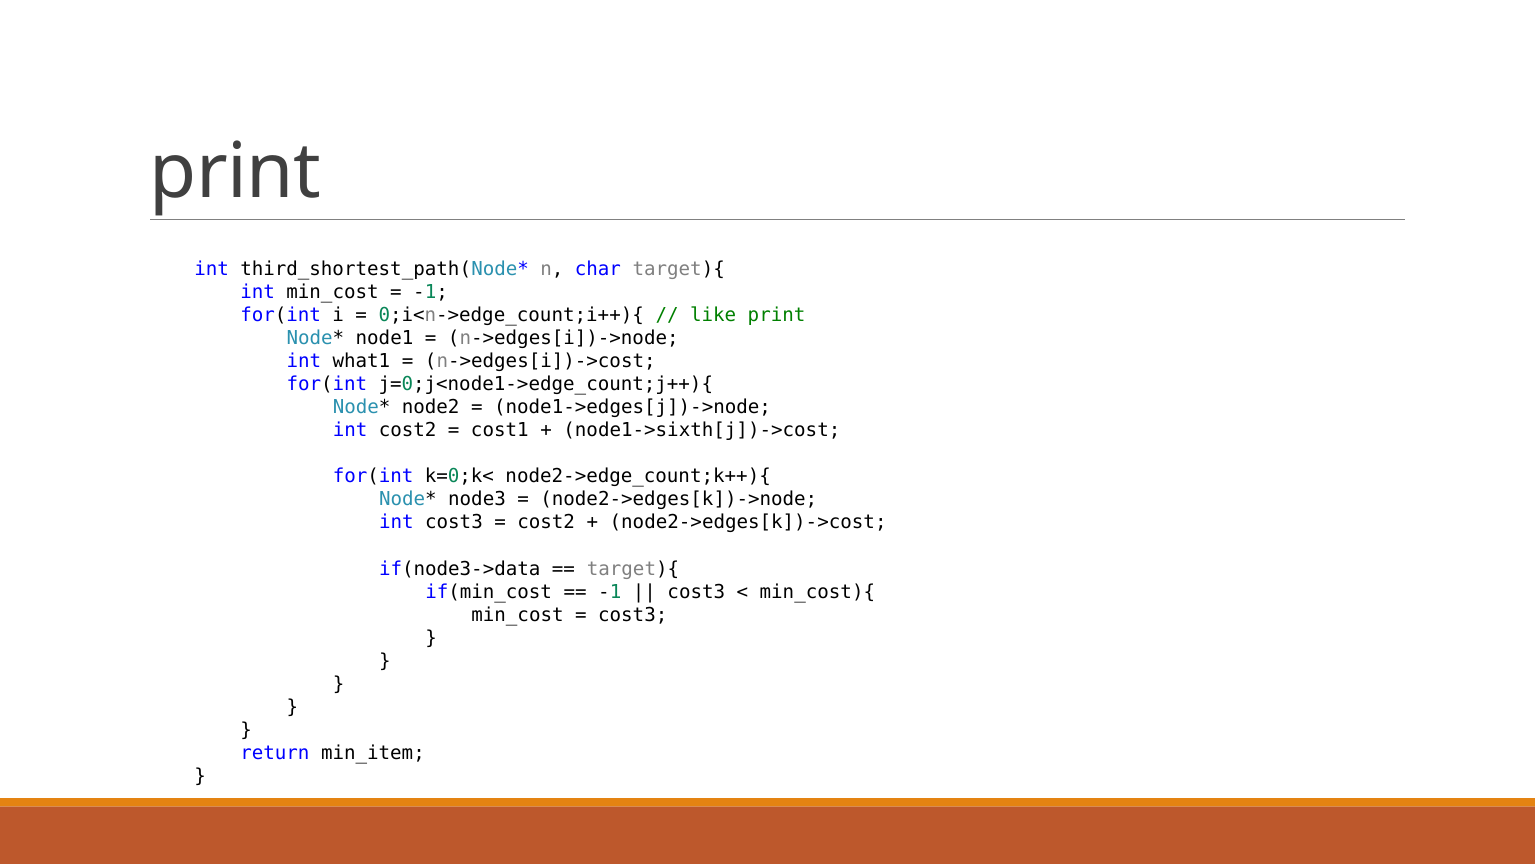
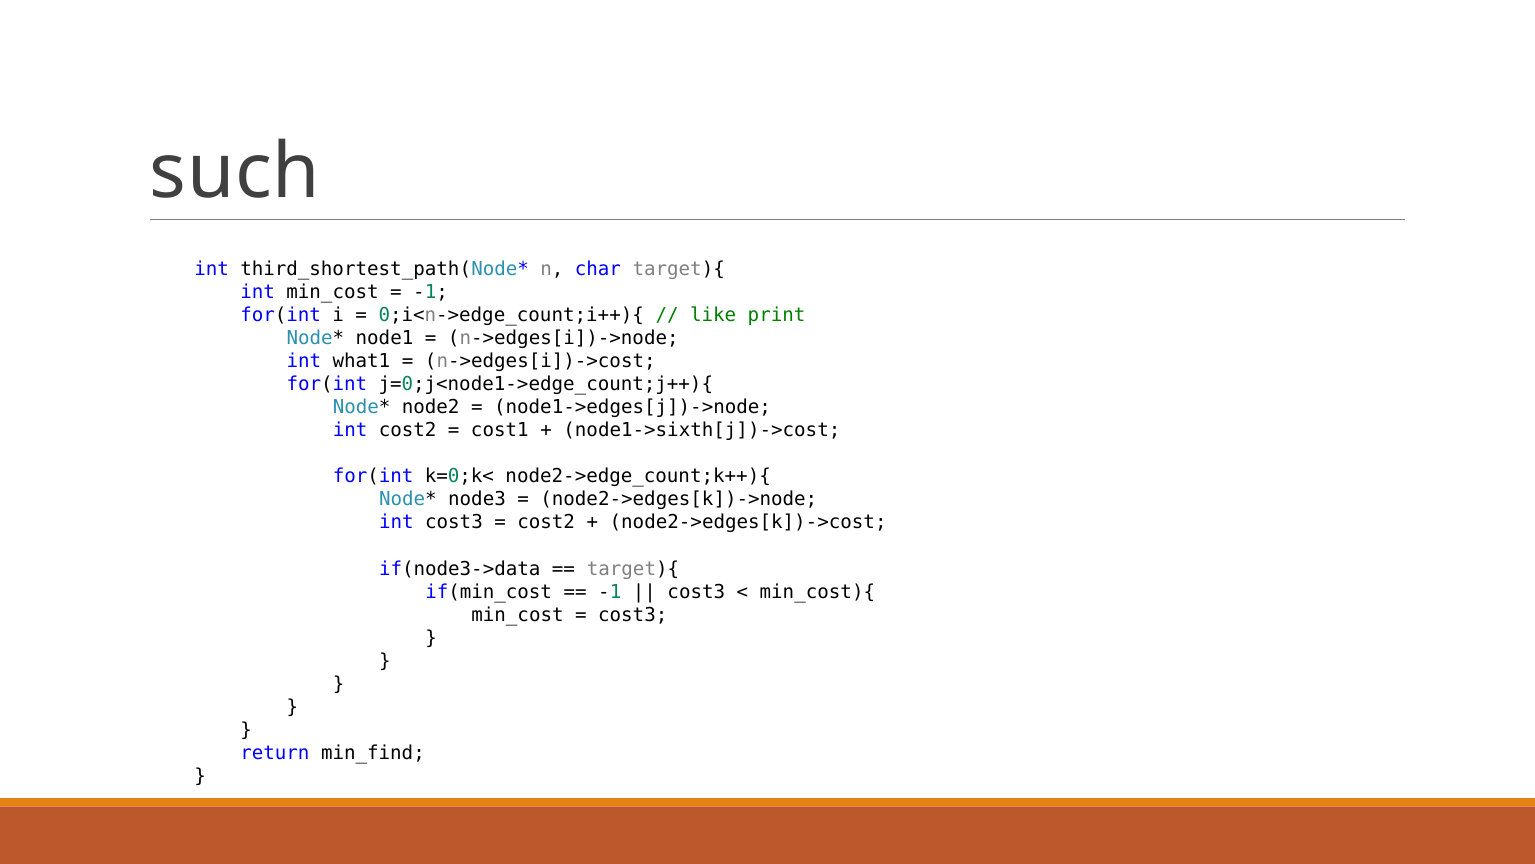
print: print -> such (235, 172)
min_item: min_item -> min_find (373, 753)
